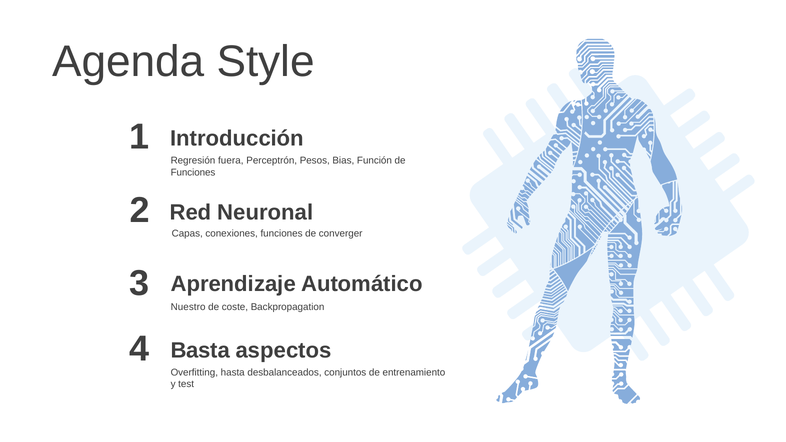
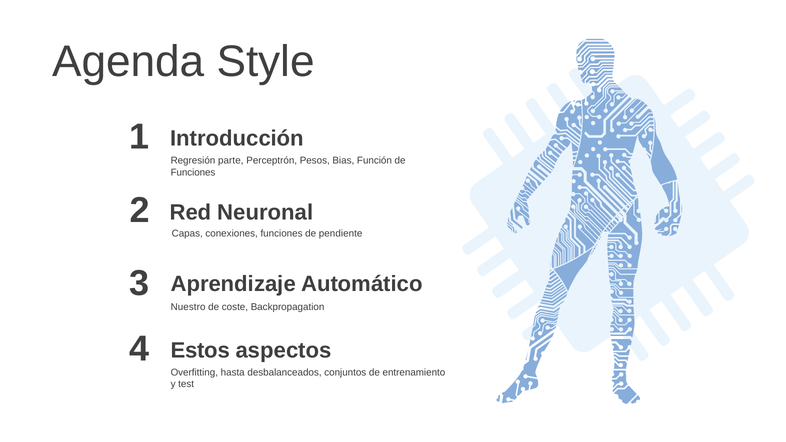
fuera: fuera -> parte (231, 161)
converger: converger -> pendiente (341, 234)
Basta: Basta -> Estos (200, 351)
